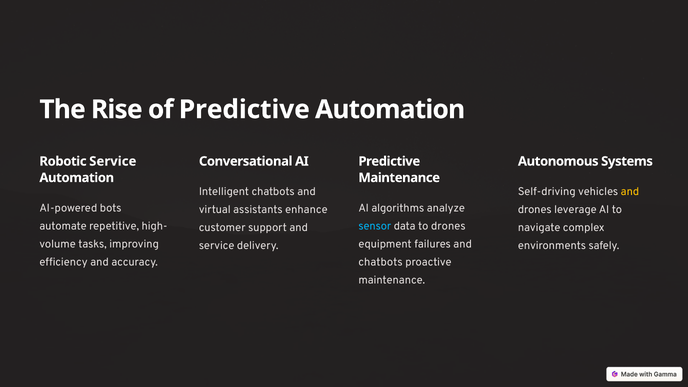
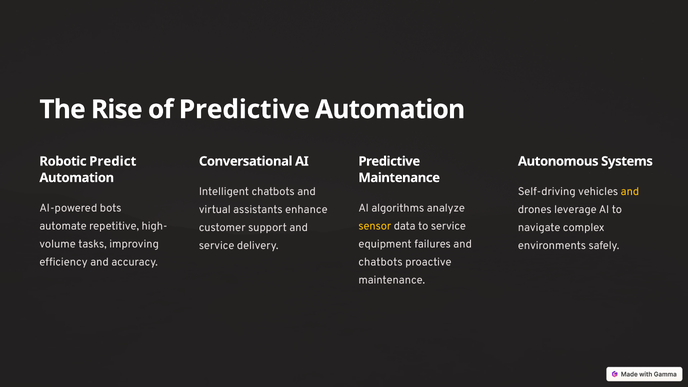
Robotic Service: Service -> Predict (113, 161)
sensor colour: light blue -> yellow (375, 226)
to drones: drones -> service (448, 226)
